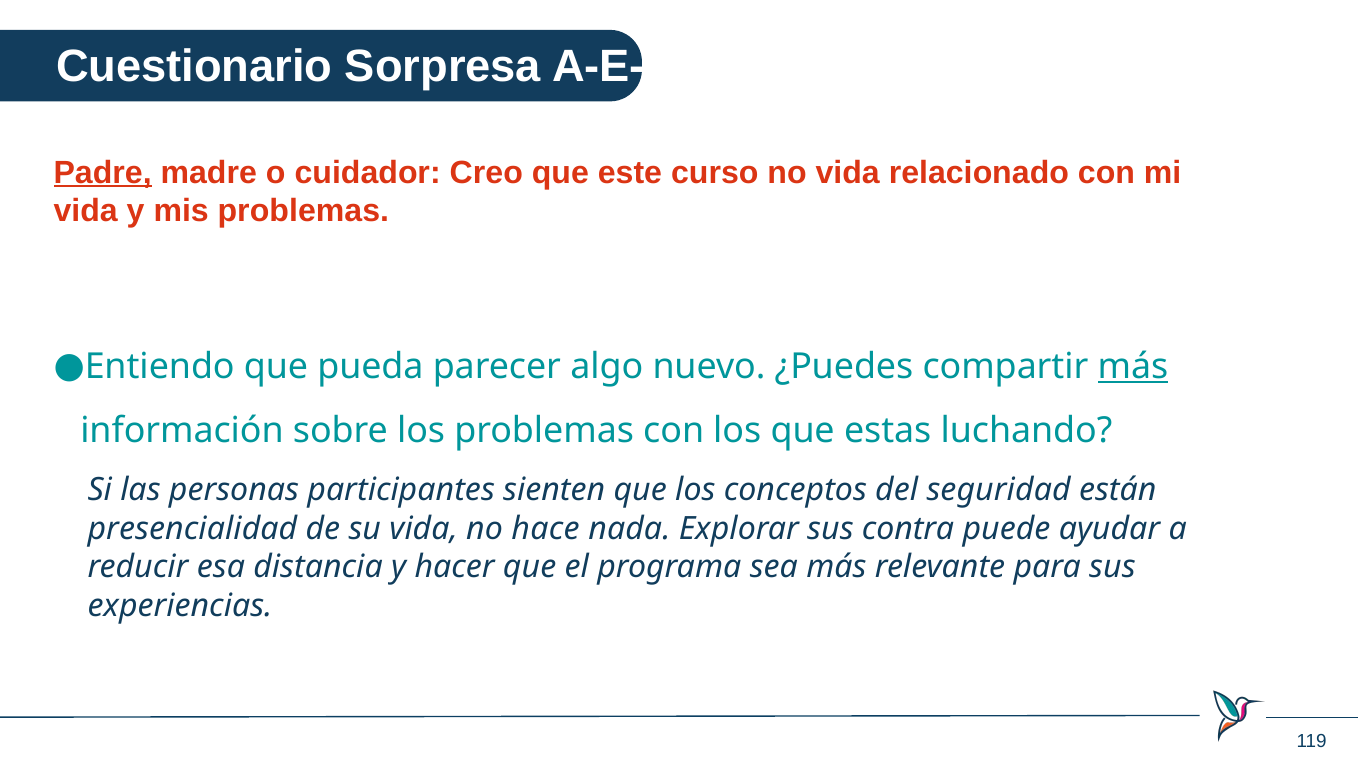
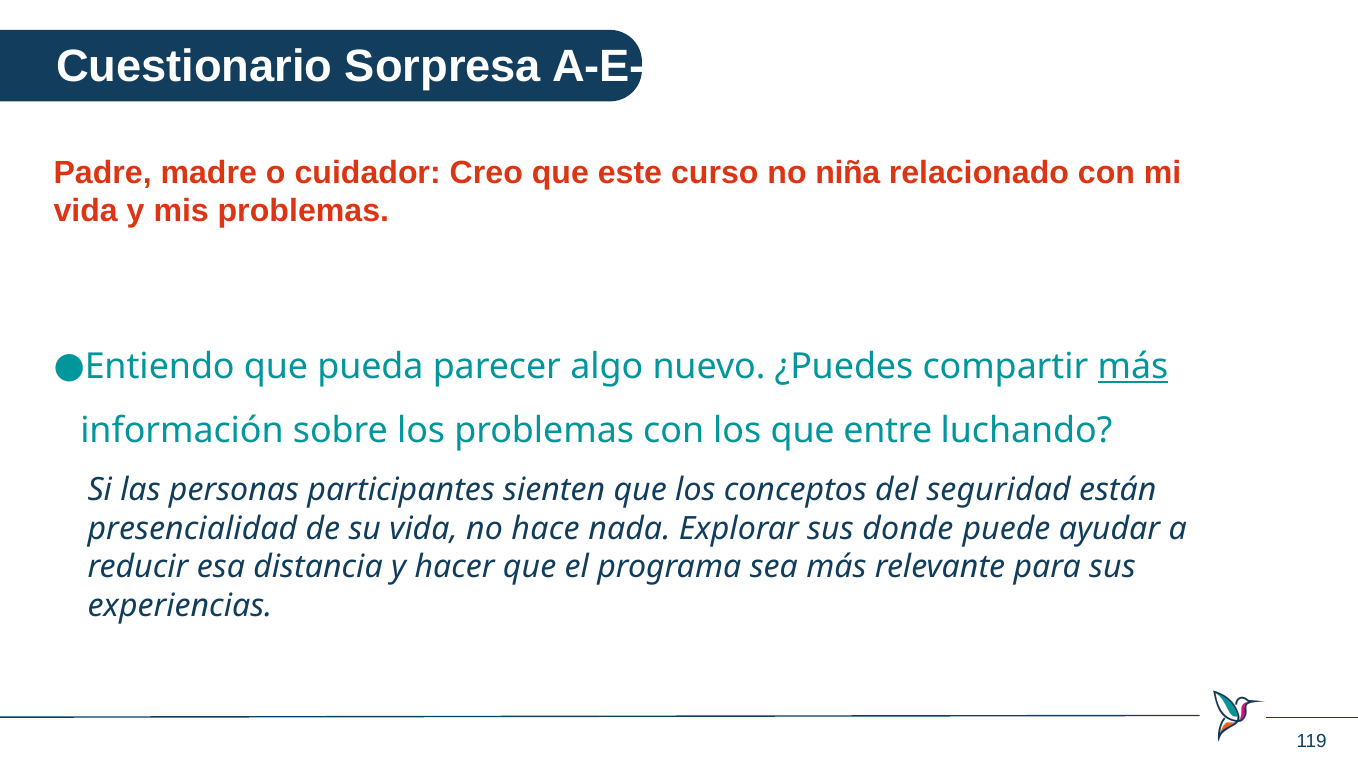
Padre underline: present -> none (103, 173)
no vida: vida -> niña (848, 173)
estas: estas -> entre (888, 431)
contra: contra -> donde (908, 529)
